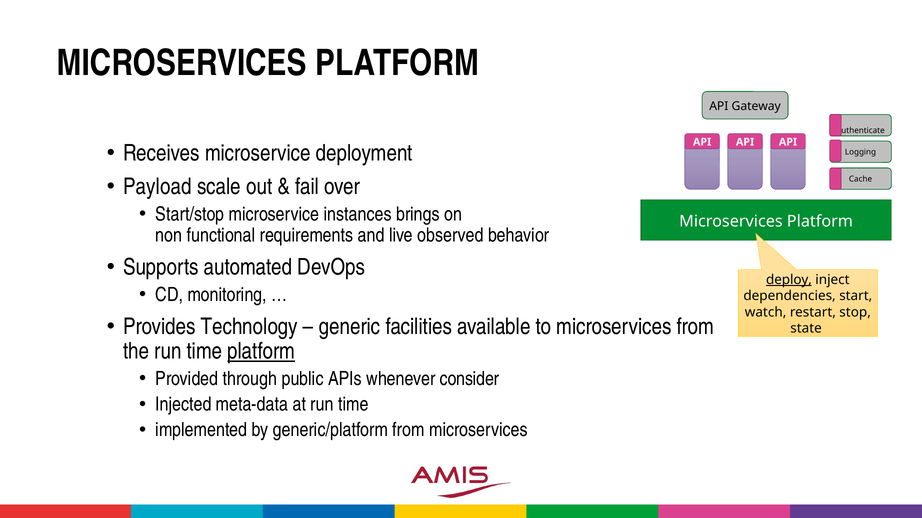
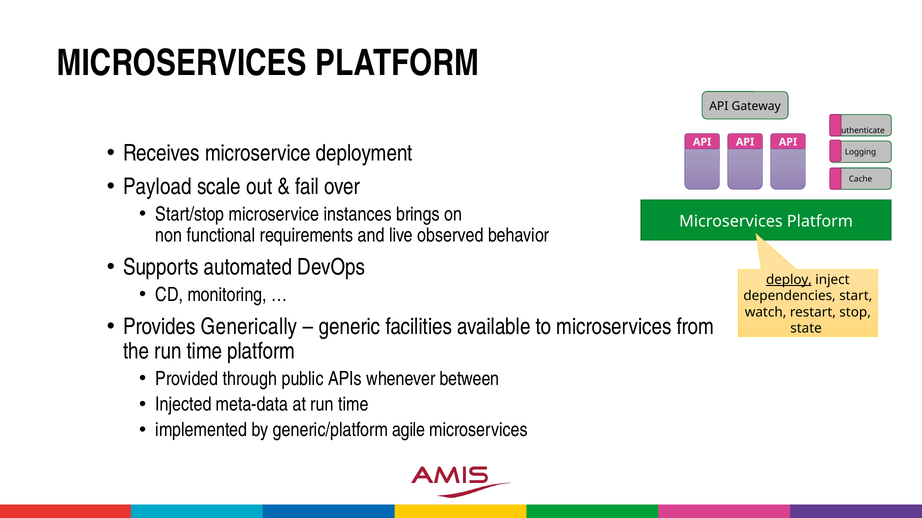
Technology: Technology -> Generically (249, 327)
platform underline: present -> none (261, 352)
consider: consider -> between (470, 379)
generic/platform from: from -> agile (409, 431)
